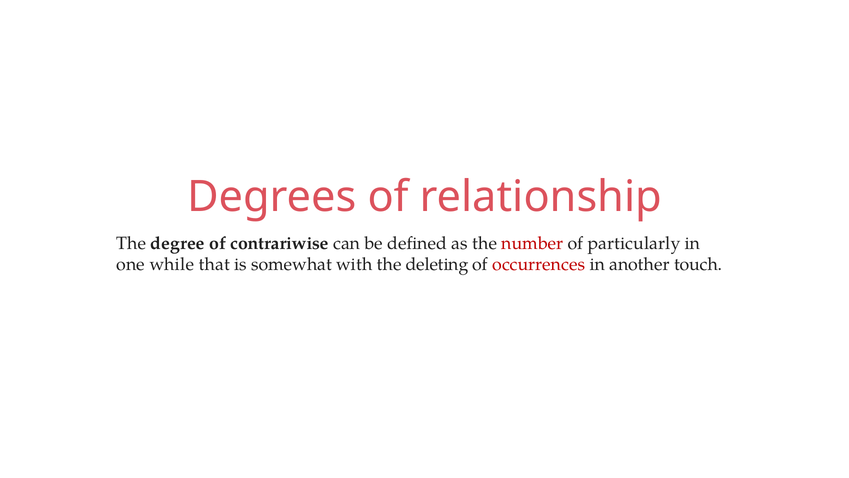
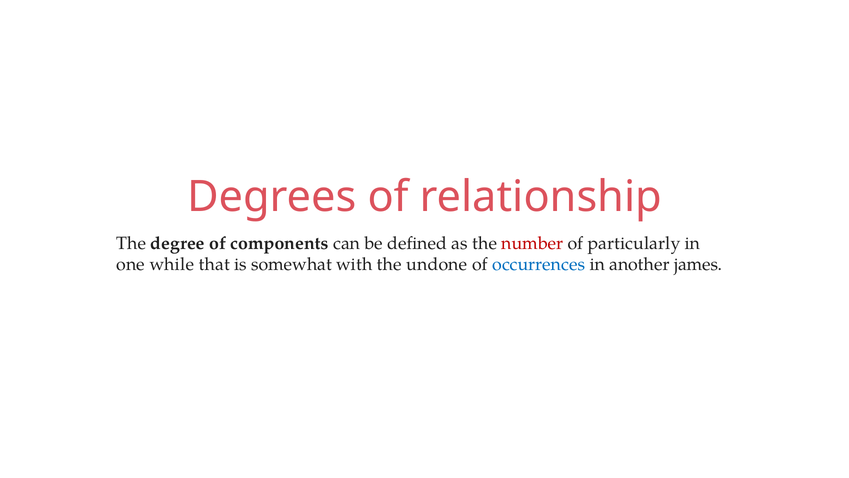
contrariwise: contrariwise -> components (279, 243)
deleting: deleting -> undone (437, 264)
occurrences colour: red -> blue (539, 264)
touch: touch -> james (698, 264)
